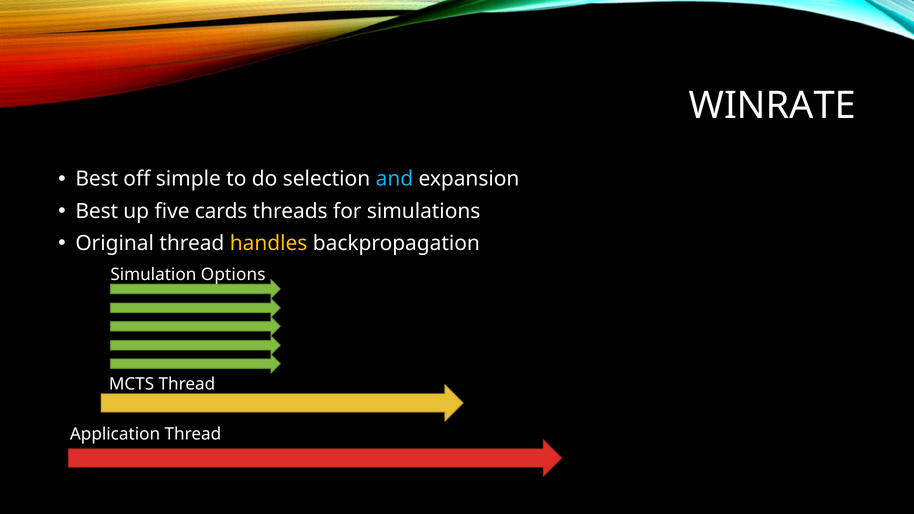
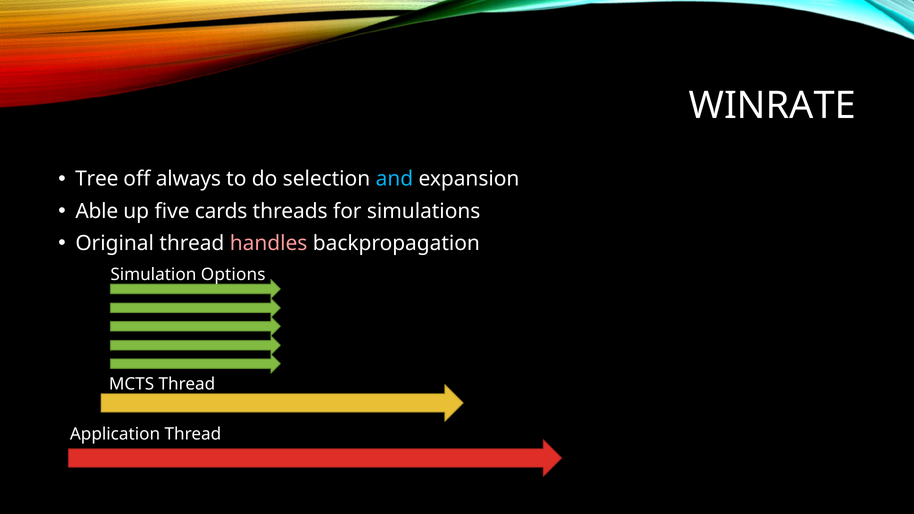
Best: Best -> Tree (97, 179)
simple: simple -> always (188, 179)
Best: Best -> Able (97, 211)
handles colour: yellow -> pink (269, 243)
